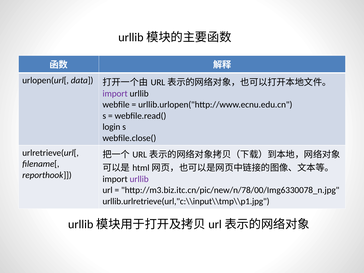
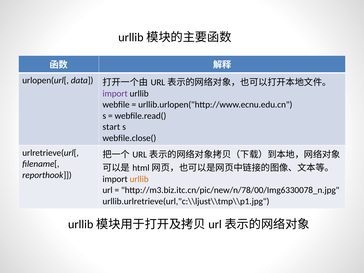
login: login -> start (111, 127)
urllib colour: purple -> orange (139, 179)
urllib.urlretrieve(url,"c:\\input\\tmp\\p1.jpg: urllib.urlretrieve(url,"c:\\input\\tmp\\p1.jpg -> urllib.urlretrieve(url,"c:\\ljust\\tmp\\p1.jpg (186, 201)
